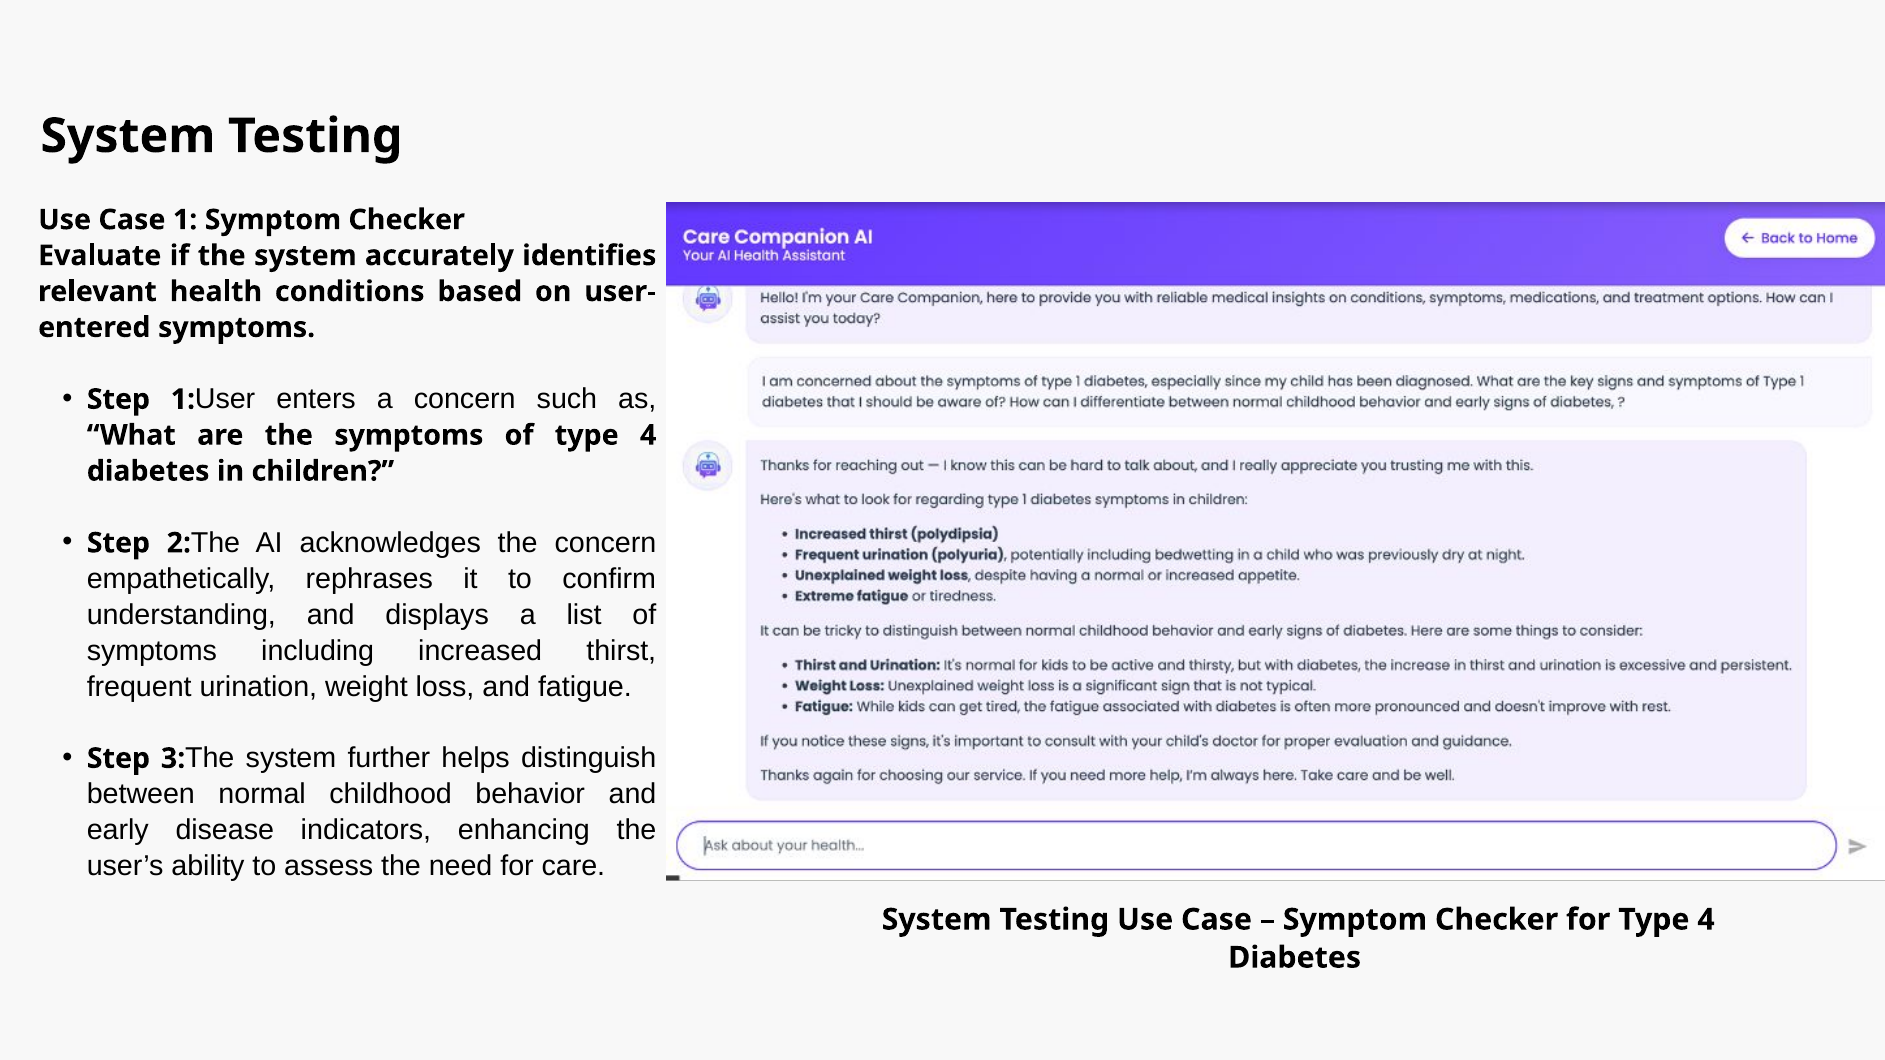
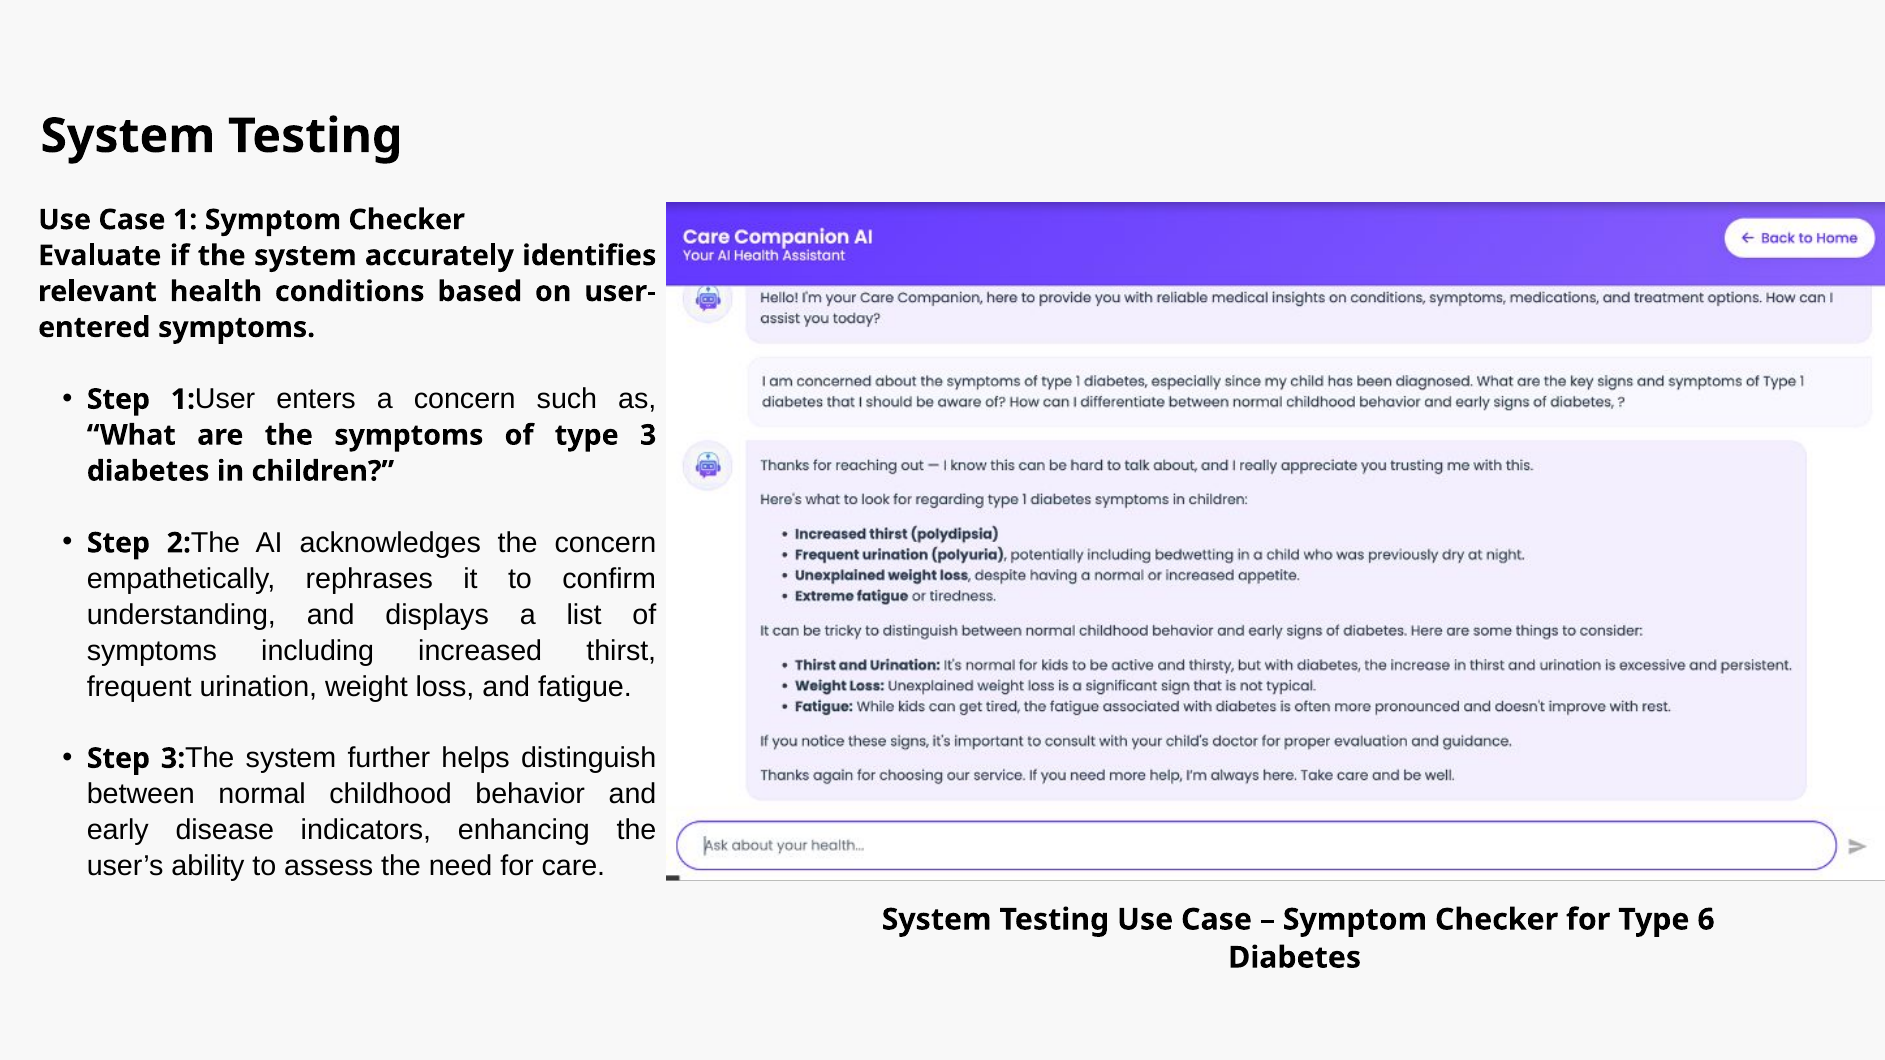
of type 4: 4 -> 3 (648, 435)
for Type 4: 4 -> 6 (1706, 920)
